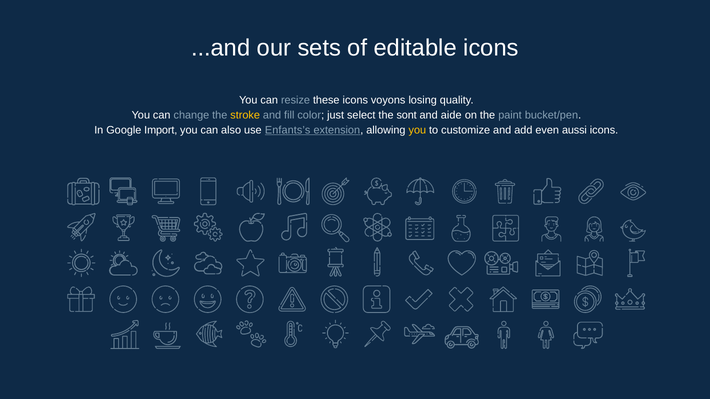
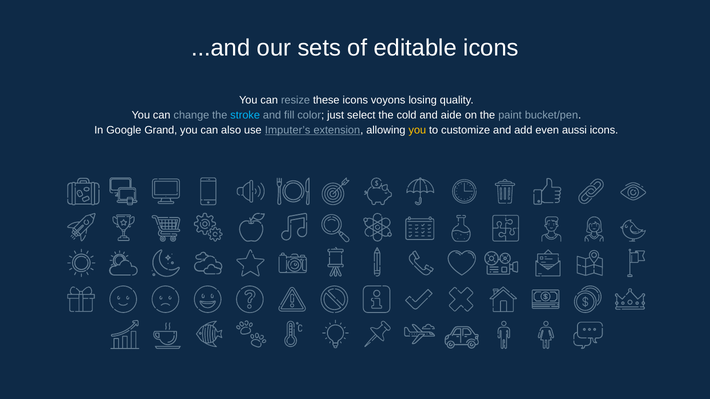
stroke colour: yellow -> light blue (245, 115)
sont: sont -> cold (407, 115)
Import: Import -> Grand (161, 130)
Enfants’s: Enfants’s -> Imputer’s (288, 130)
